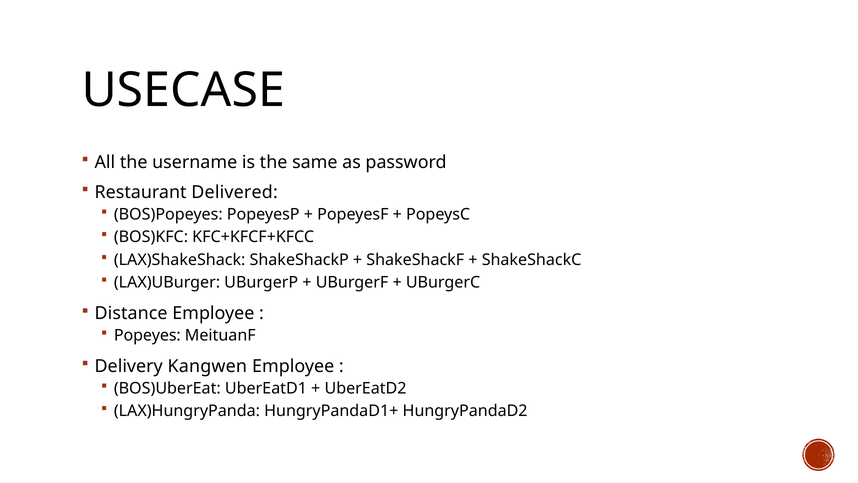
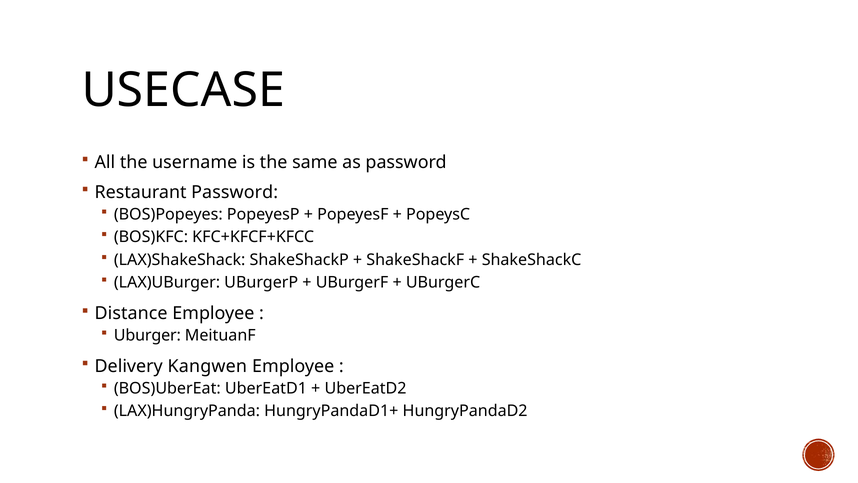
Restaurant Delivered: Delivered -> Password (235, 192)
Popeyes: Popeyes -> Uburger (147, 335)
